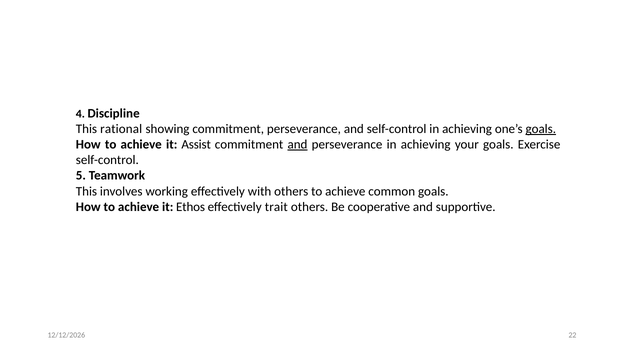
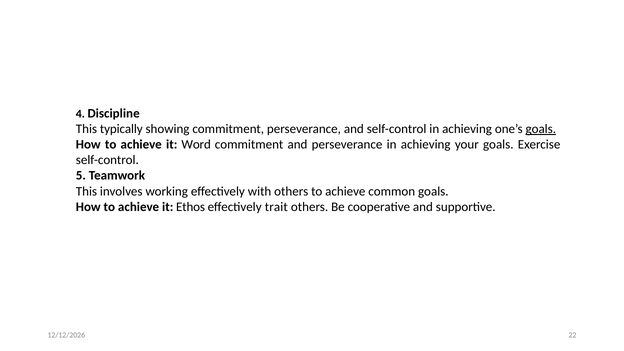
rational: rational -> typically (121, 129)
Assist: Assist -> Word (196, 144)
and underline: present -> none (297, 144)
